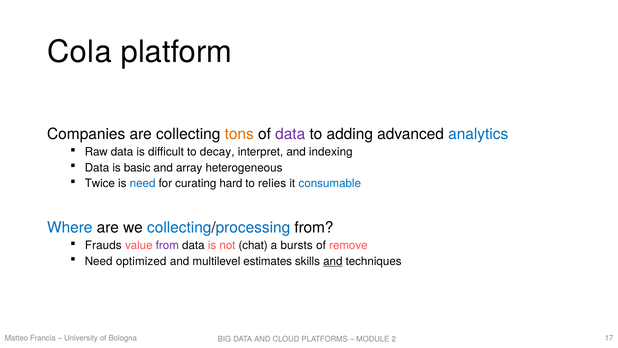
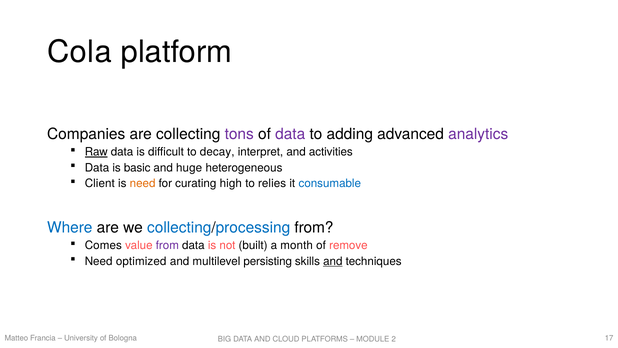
tons colour: orange -> purple (239, 134)
analytics colour: blue -> purple (478, 134)
Raw underline: none -> present (96, 152)
indexing: indexing -> activities (331, 152)
array: array -> huge (189, 168)
Twice: Twice -> Client (100, 183)
need colour: blue -> orange (143, 183)
hard: hard -> high (231, 183)
Frauds: Frauds -> Comes (103, 245)
chat: chat -> built (253, 245)
bursts: bursts -> month (297, 245)
estimates: estimates -> persisting (268, 261)
